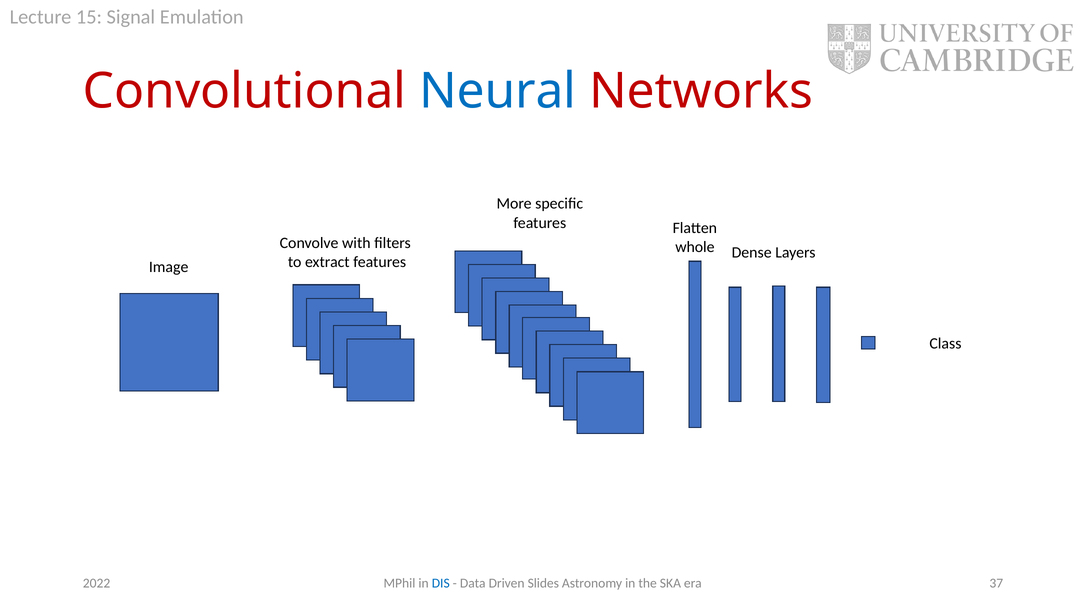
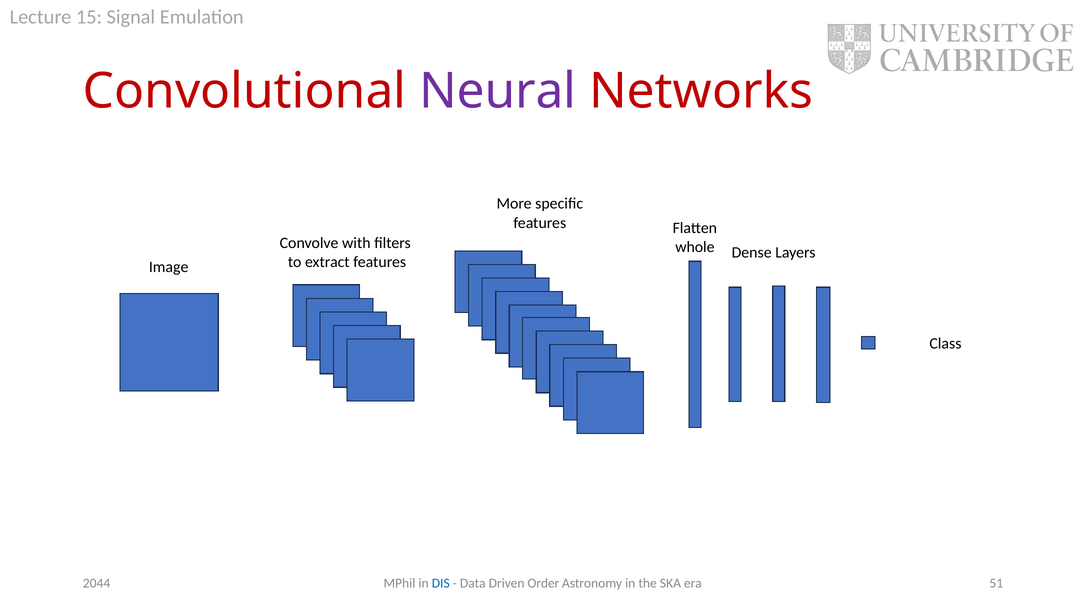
Neural colour: blue -> purple (498, 91)
Slides: Slides -> Order (543, 583)
37: 37 -> 51 (996, 583)
2022: 2022 -> 2044 (97, 583)
